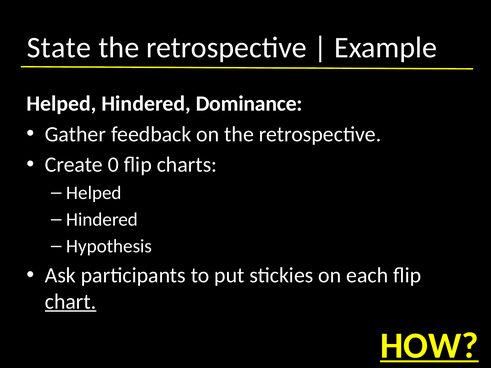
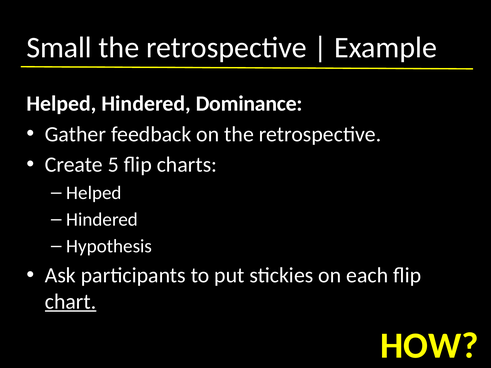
State: State -> Small (59, 48)
0: 0 -> 5 (113, 165)
HOW underline: present -> none (429, 346)
